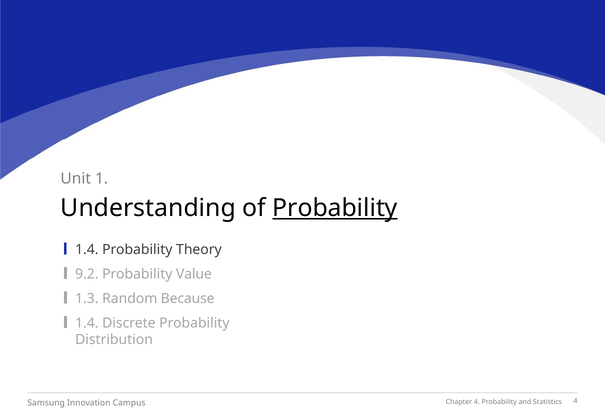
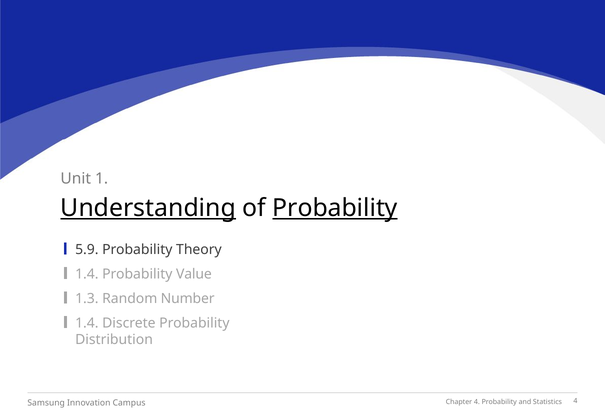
Understanding underline: none -> present (148, 208)
1.4: 1.4 -> 5.9 (87, 249)
9.2: 9.2 -> 1.4 (87, 274)
Because: Because -> Number (188, 298)
